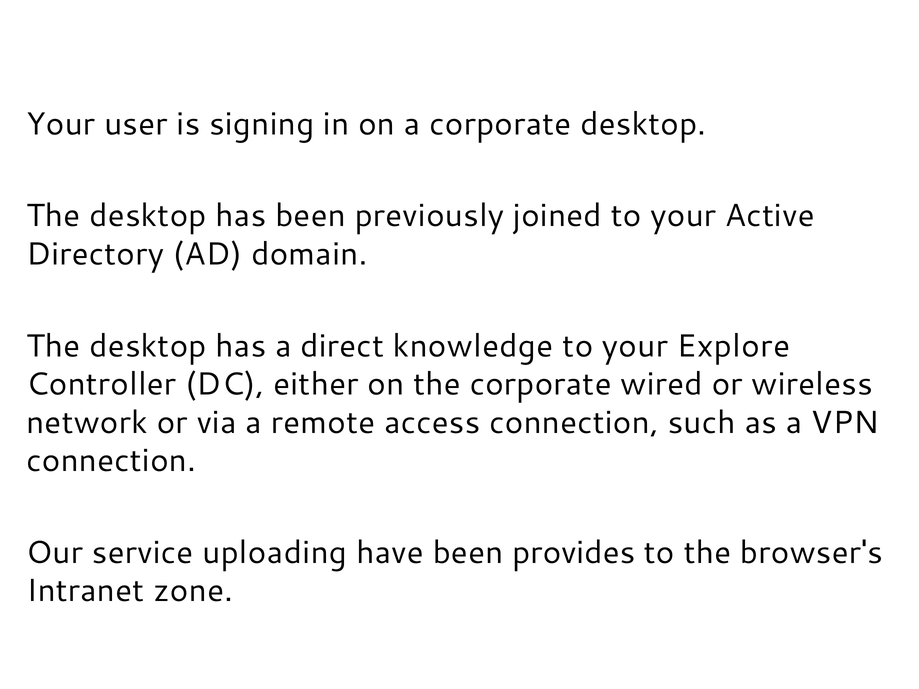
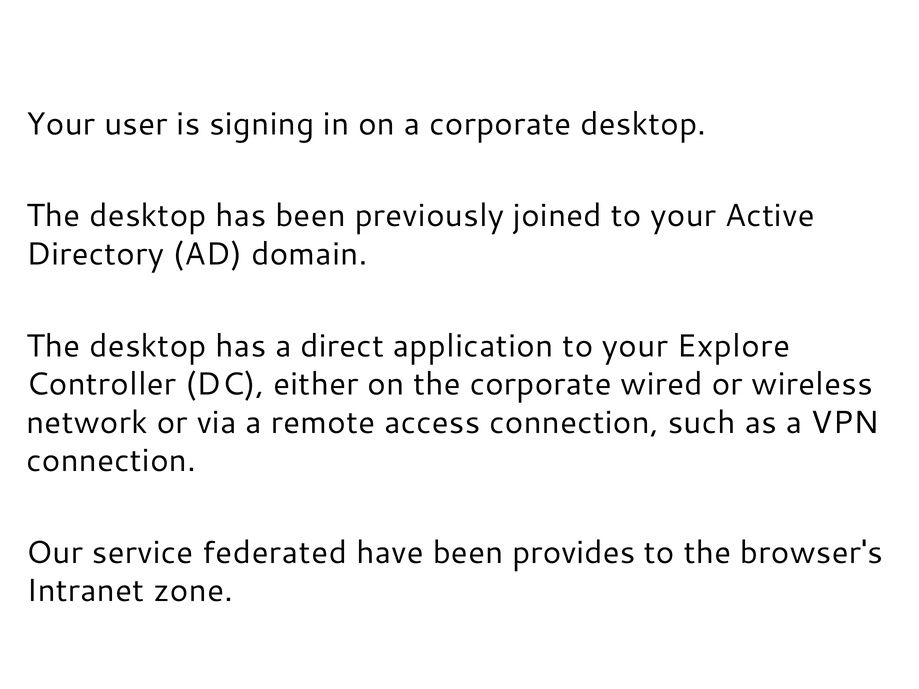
knowledge: knowledge -> application (473, 346)
uploading: uploading -> federated (275, 553)
